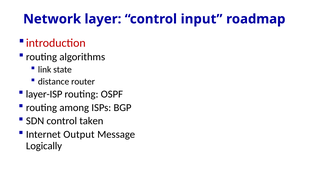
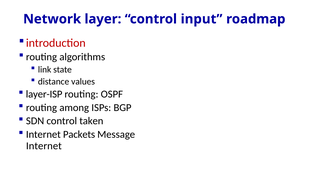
router: router -> values (83, 82)
Output: Output -> Packets (79, 135)
Logically: Logically -> Internet (44, 146)
